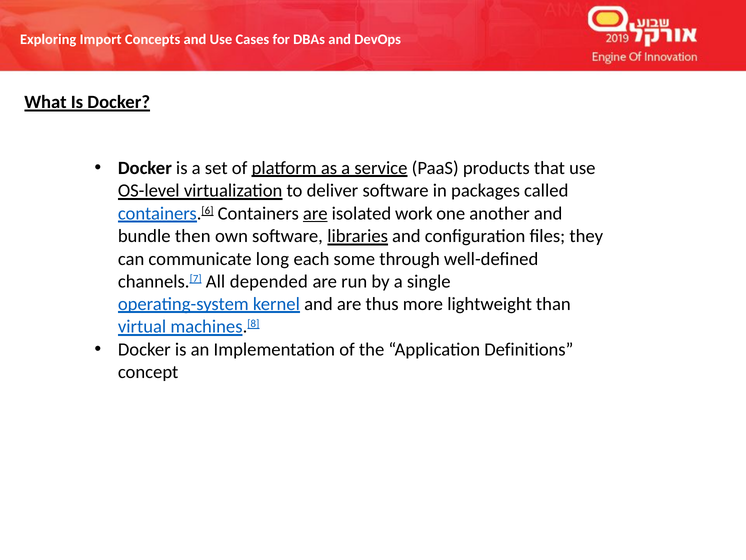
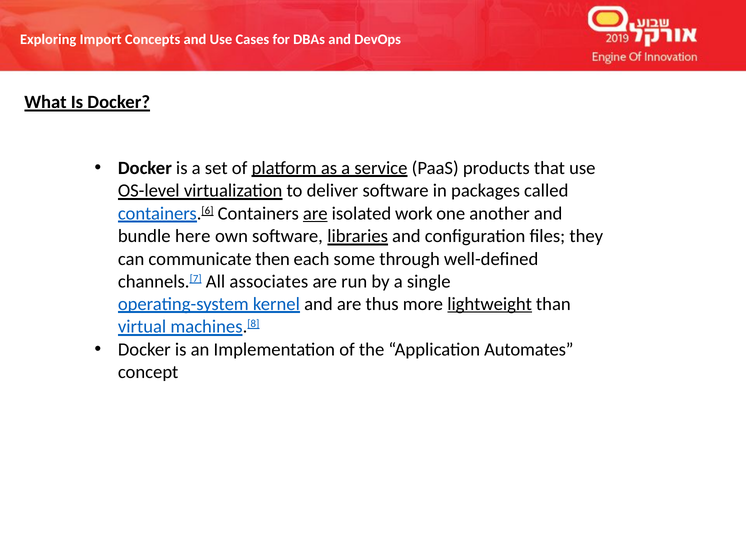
then: then -> here (193, 236)
long: long -> then (273, 259)
depended: depended -> associates (269, 281)
lightweight underline: none -> present (490, 304)
Definitions: Definitions -> Automates (529, 349)
